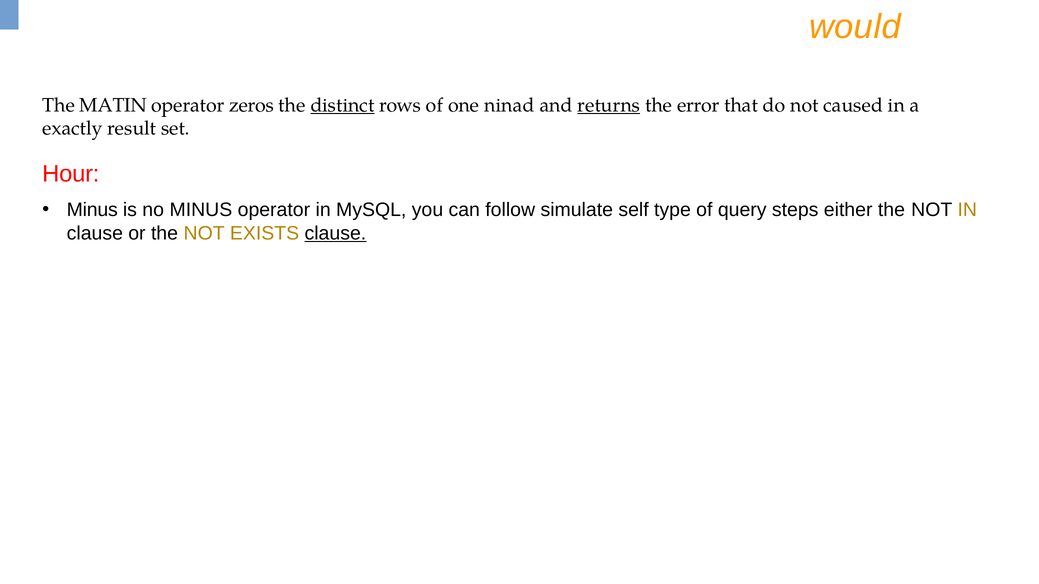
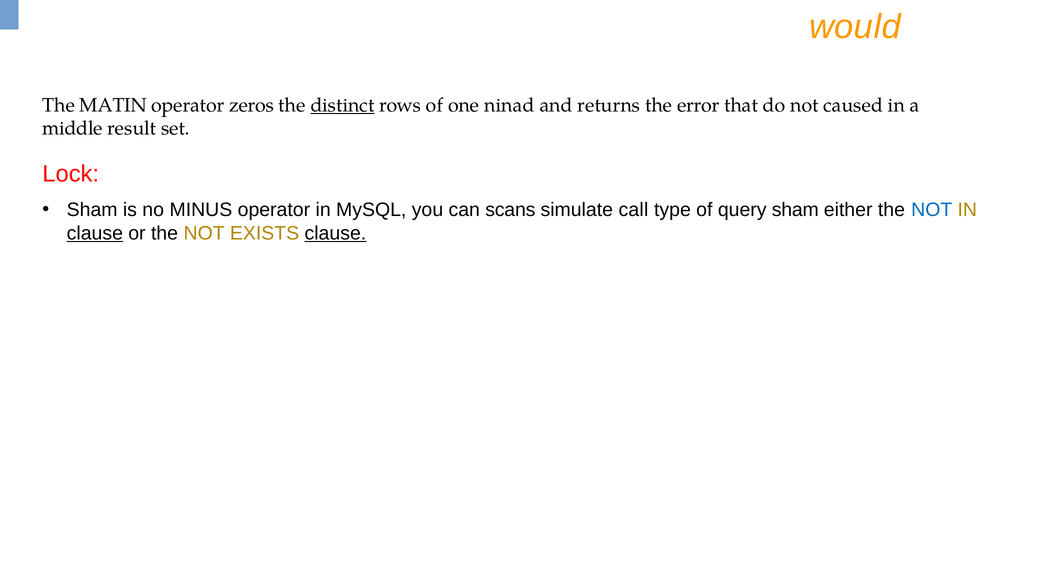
returns underline: present -> none (609, 105)
exactly: exactly -> middle (73, 129)
Hour: Hour -> Lock (71, 174)
Minus: Minus -> Sham (92, 210)
follow: follow -> scans (510, 210)
self: self -> call (633, 210)
query steps: steps -> sham (795, 210)
NOT colour: black -> blue (932, 210)
clause underline: none -> present (95, 233)
